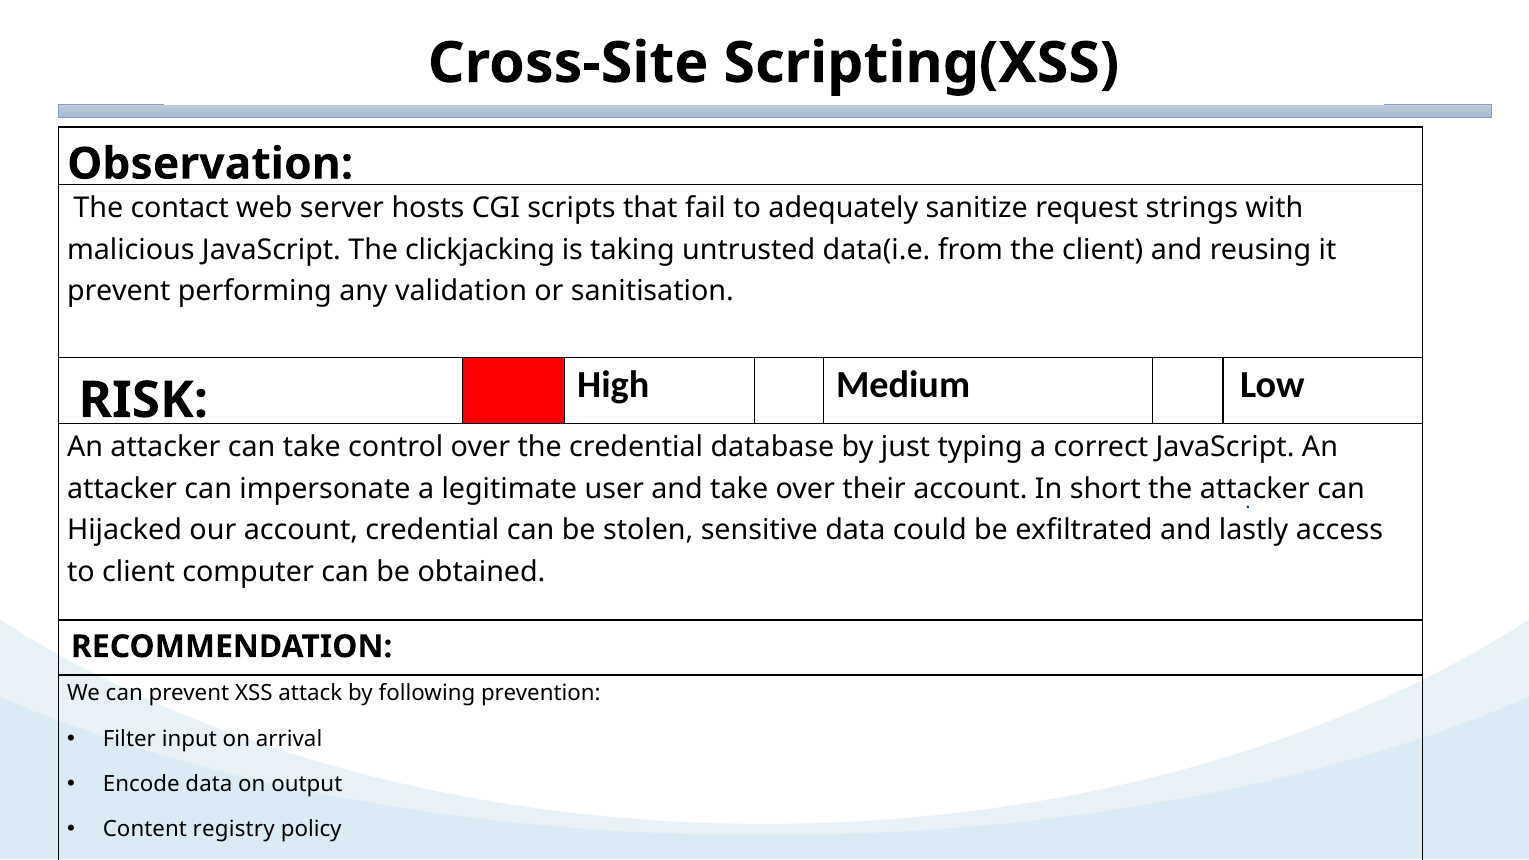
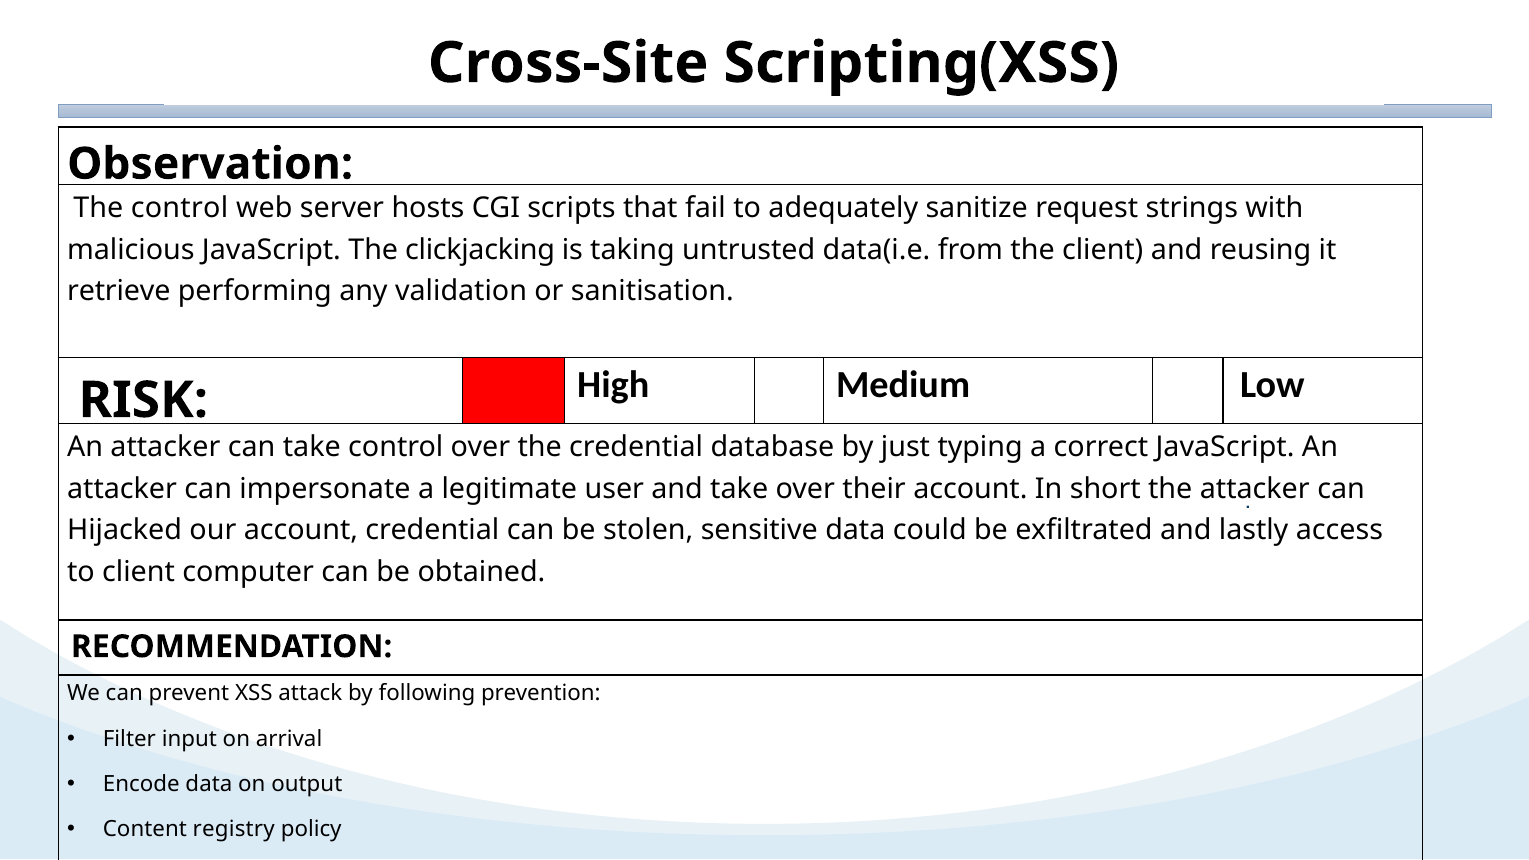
The contact: contact -> control (179, 208)
prevent: prevent -> retrieve (119, 291)
